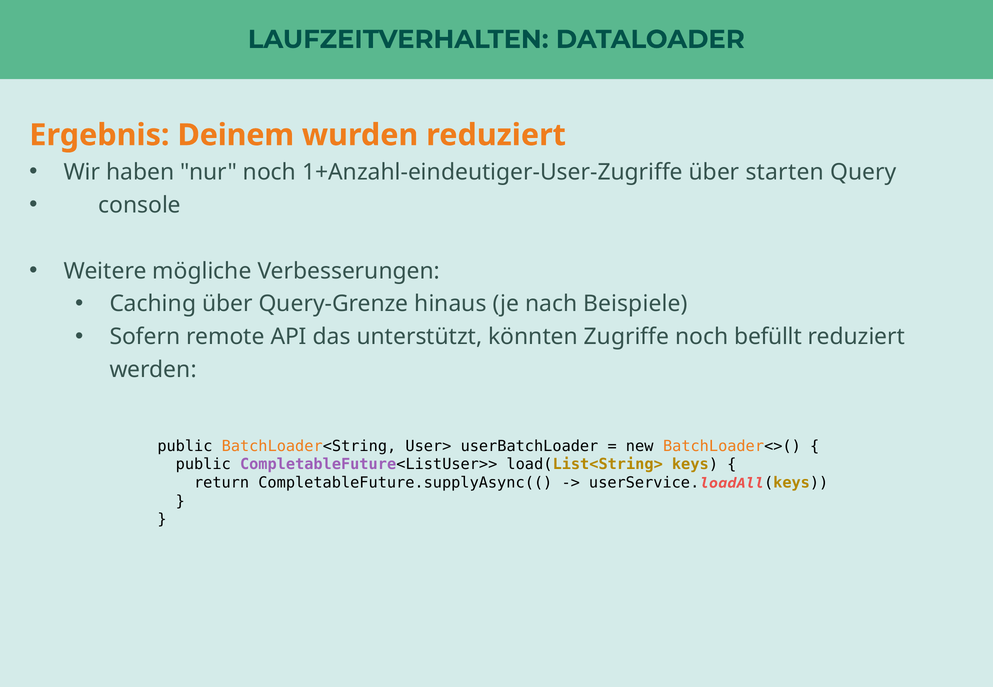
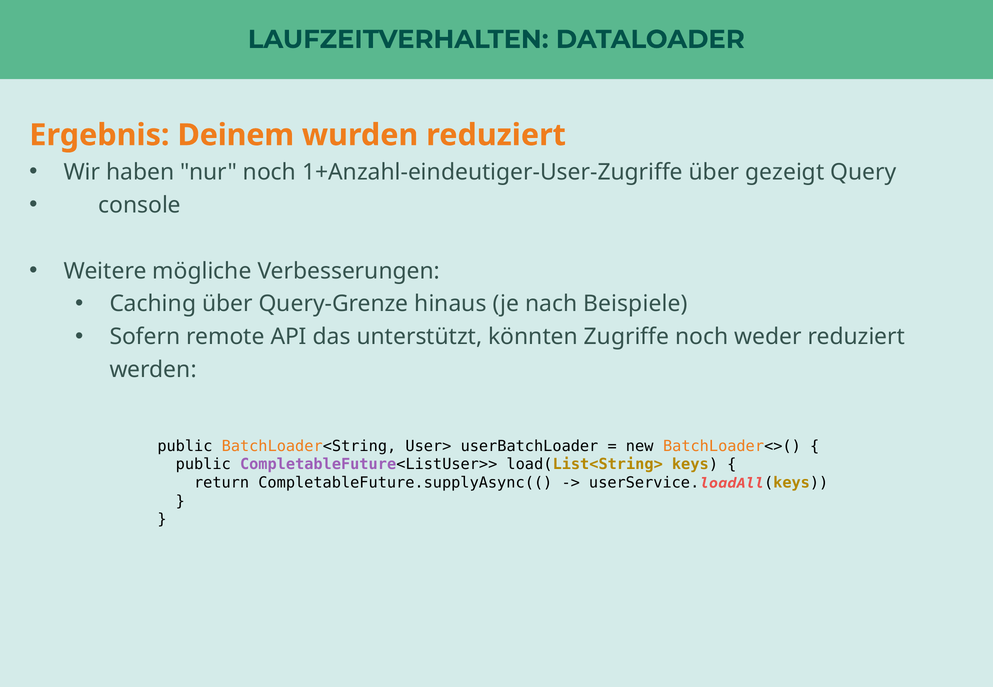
starten: starten -> gezeigt (785, 172)
befüllt: befüllt -> weder (768, 337)
